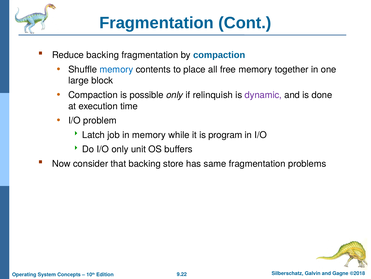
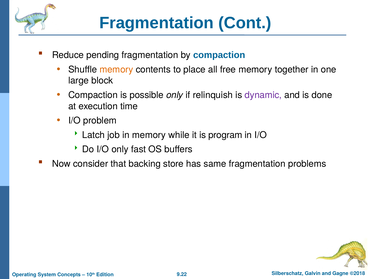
Reduce backing: backing -> pending (103, 55)
memory colour: blue -> orange (116, 69)
unit: unit -> fast (139, 149)
